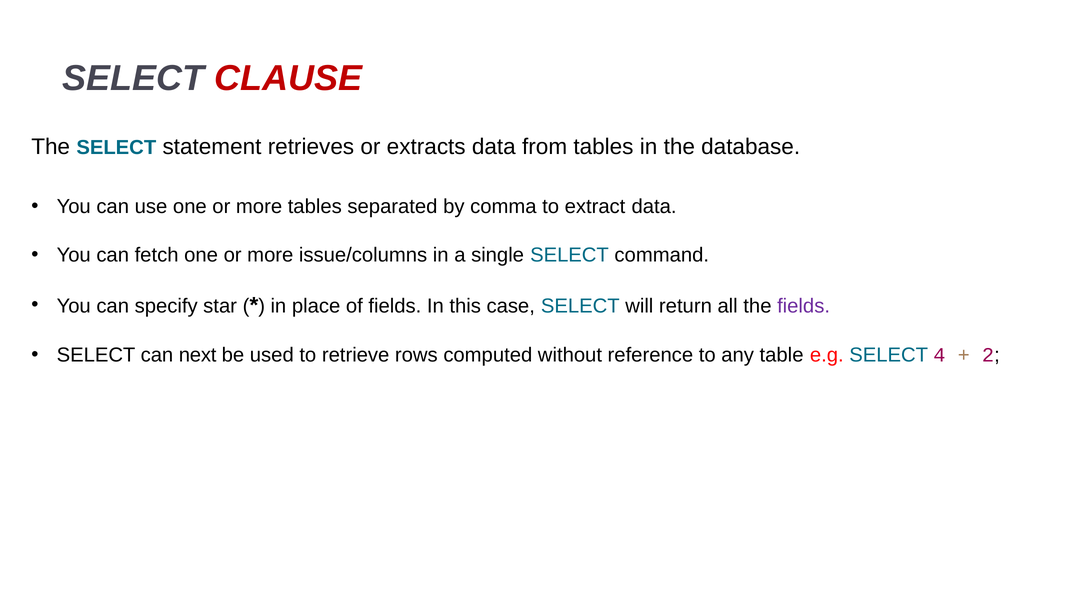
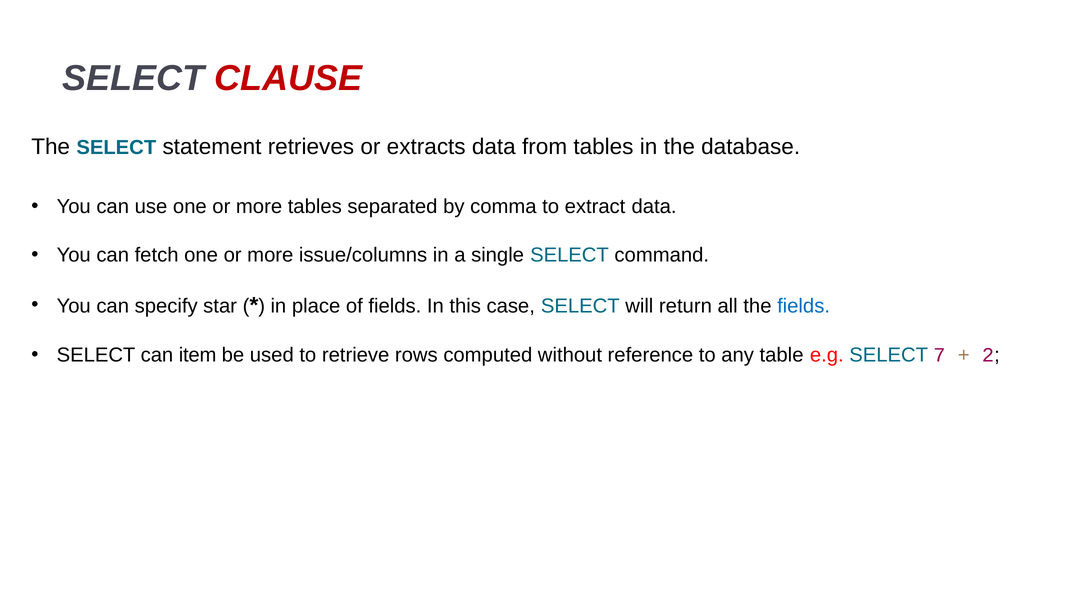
fields colour: purple -> blue (804, 306)
next: next -> item (198, 355)
4: 4 -> 7 (939, 355)
